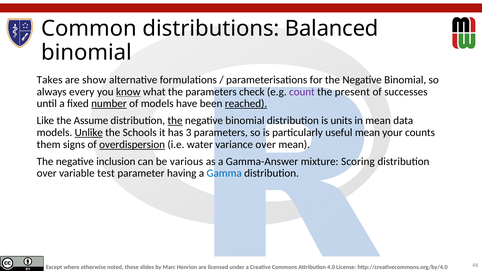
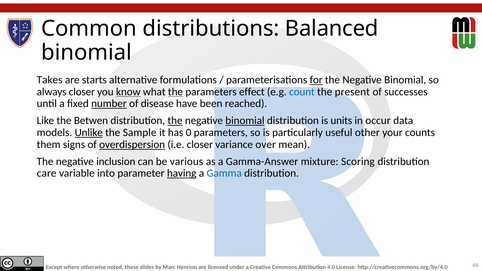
show: show -> starts (94, 80)
for underline: none -> present (316, 80)
always every: every -> closer (82, 92)
the underline: none -> present (175, 92)
check: check -> effect (252, 92)
count colour: purple -> blue (302, 92)
of models: models -> disease (157, 104)
reached underline: present -> none (246, 104)
Assume: Assume -> Betwen (91, 121)
binomial underline: none -> present (245, 121)
in mean: mean -> occur (378, 121)
Schools: Schools -> Sample (140, 133)
3: 3 -> 0 (189, 133)
useful mean: mean -> other (367, 133)
i.e water: water -> closer (200, 145)
over: over -> care (47, 173)
test: test -> into (106, 173)
having underline: none -> present (182, 173)
